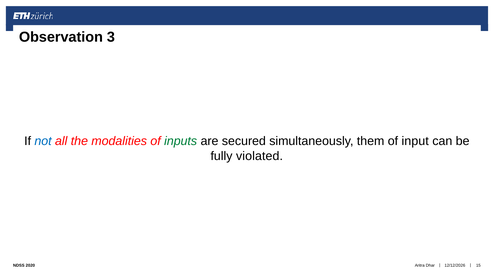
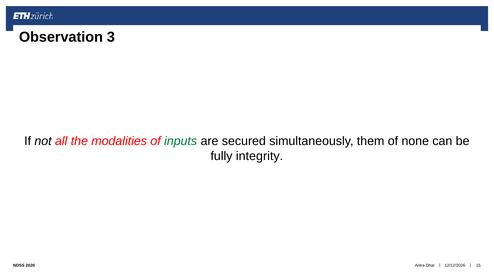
not colour: blue -> black (43, 141)
input: input -> none (415, 141)
violated: violated -> integrity (260, 156)
